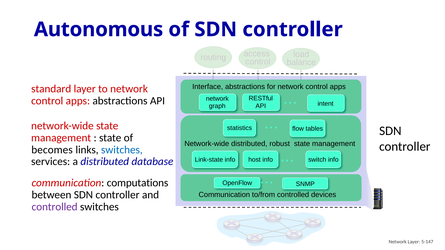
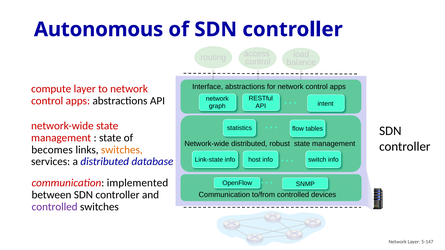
standard: standard -> compute (51, 89)
switches colour: blue -> orange (122, 150)
computations: computations -> implemented (137, 183)
